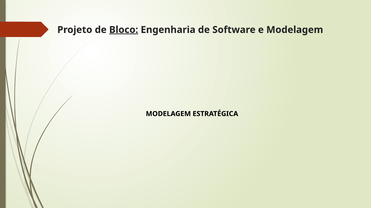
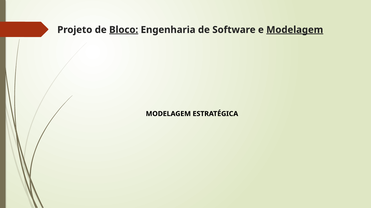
Modelagem underline: none -> present (295, 30)
